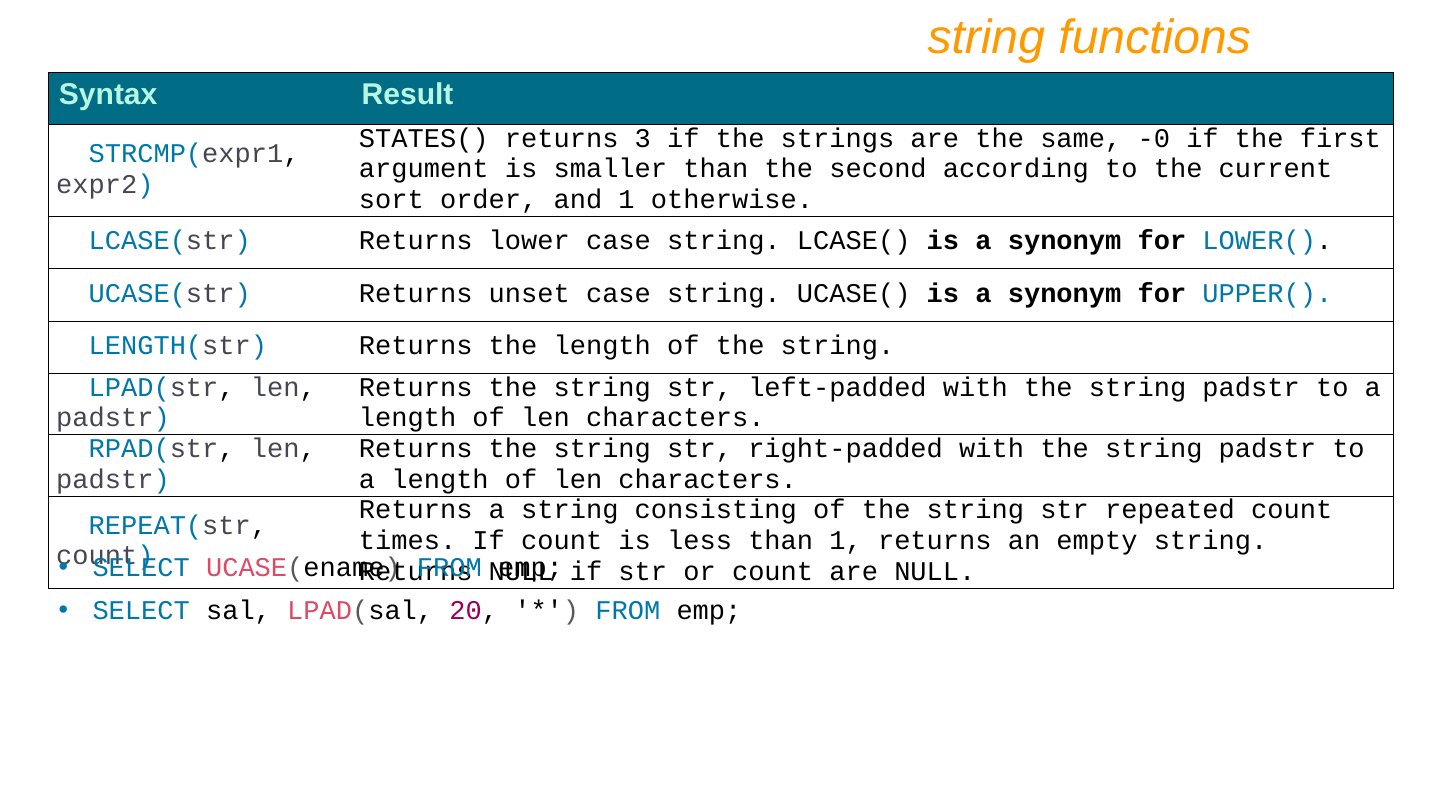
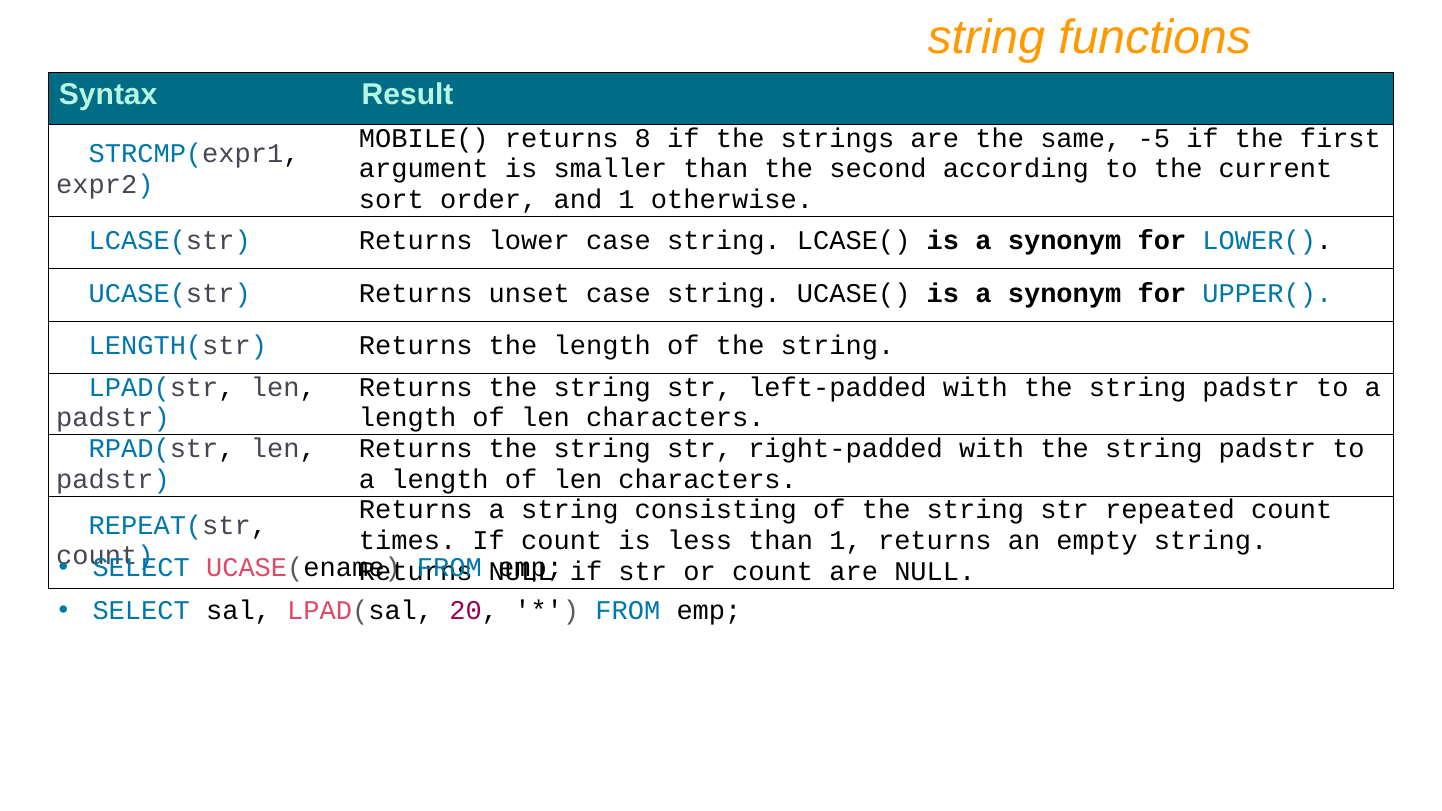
STATES(: STATES( -> MOBILE( (424, 138)
3: 3 -> 8 (643, 138)
-0: -0 -> -5 (1154, 138)
